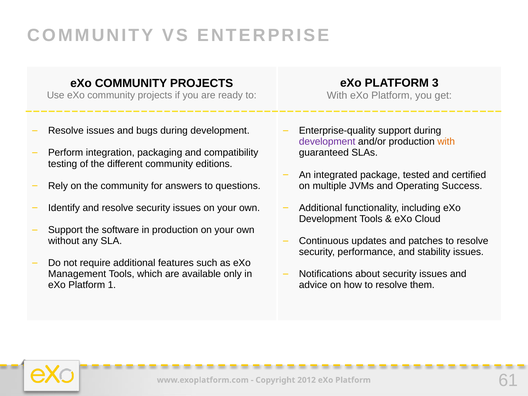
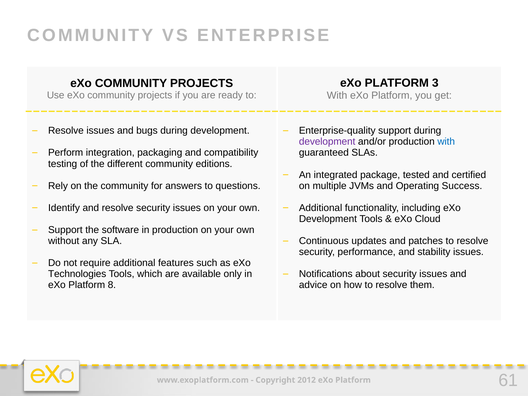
with colour: orange -> blue (446, 142)
Management: Management -> Technologies (77, 274)
1: 1 -> 8 (112, 285)
